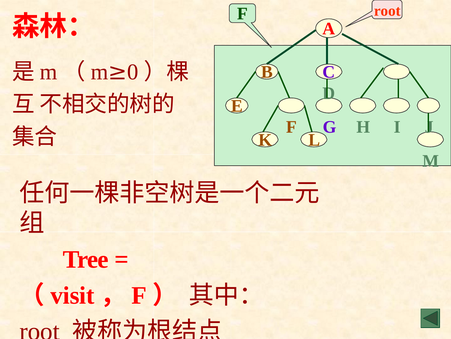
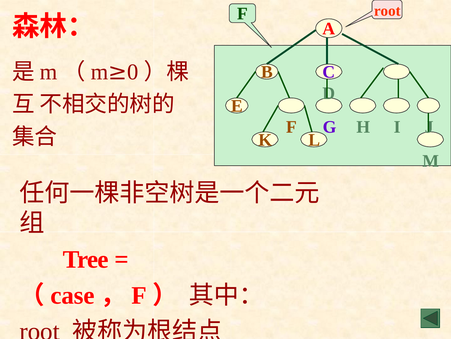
visit: visit -> case (73, 295)
